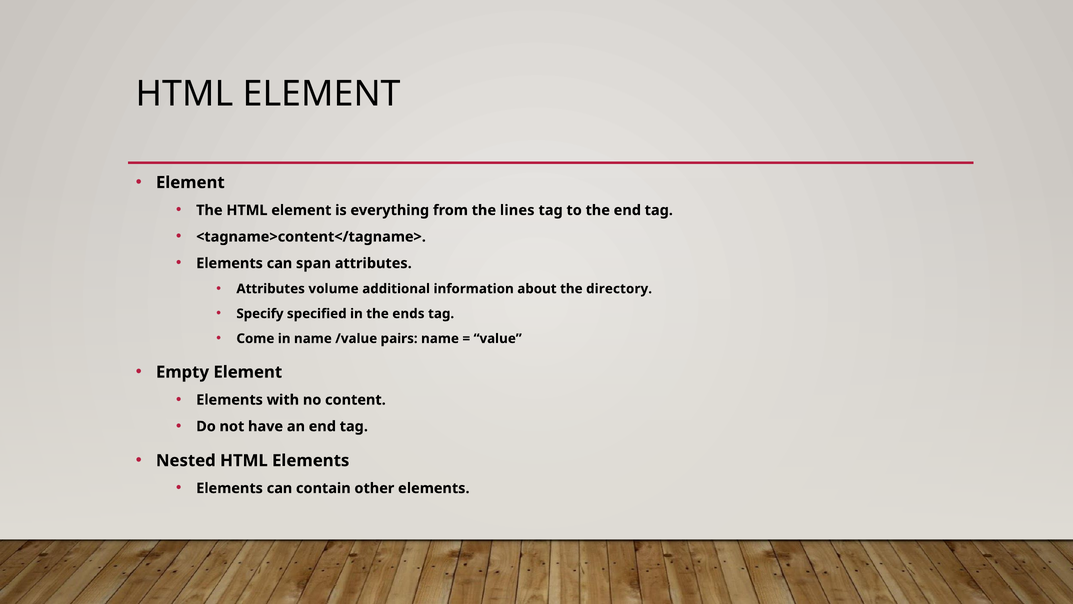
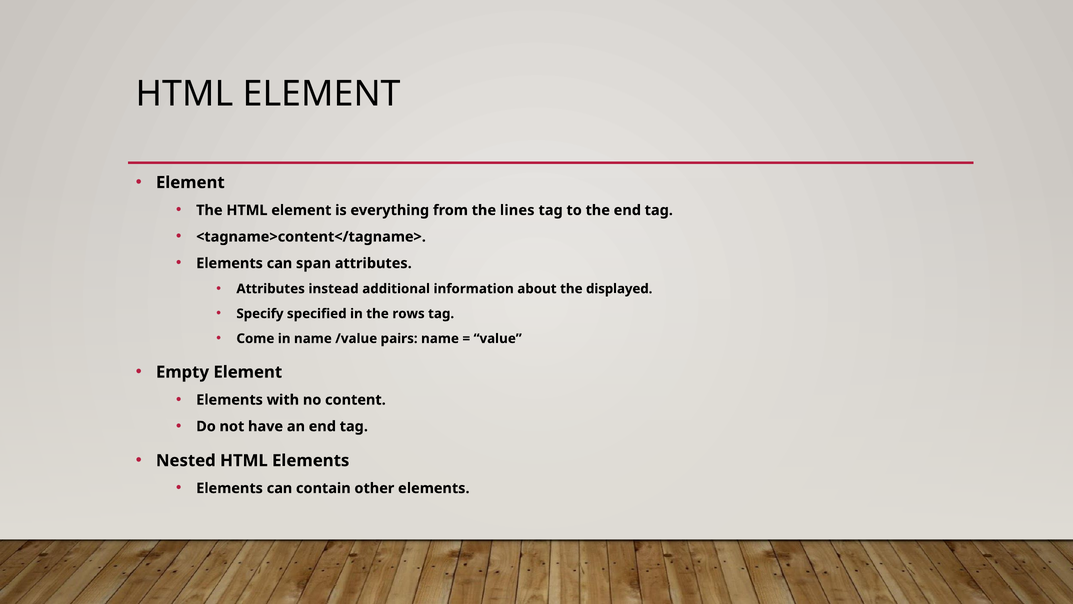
volume: volume -> instead (334, 289)
directory: directory -> displayed (619, 289)
ends: ends -> rows (408, 313)
